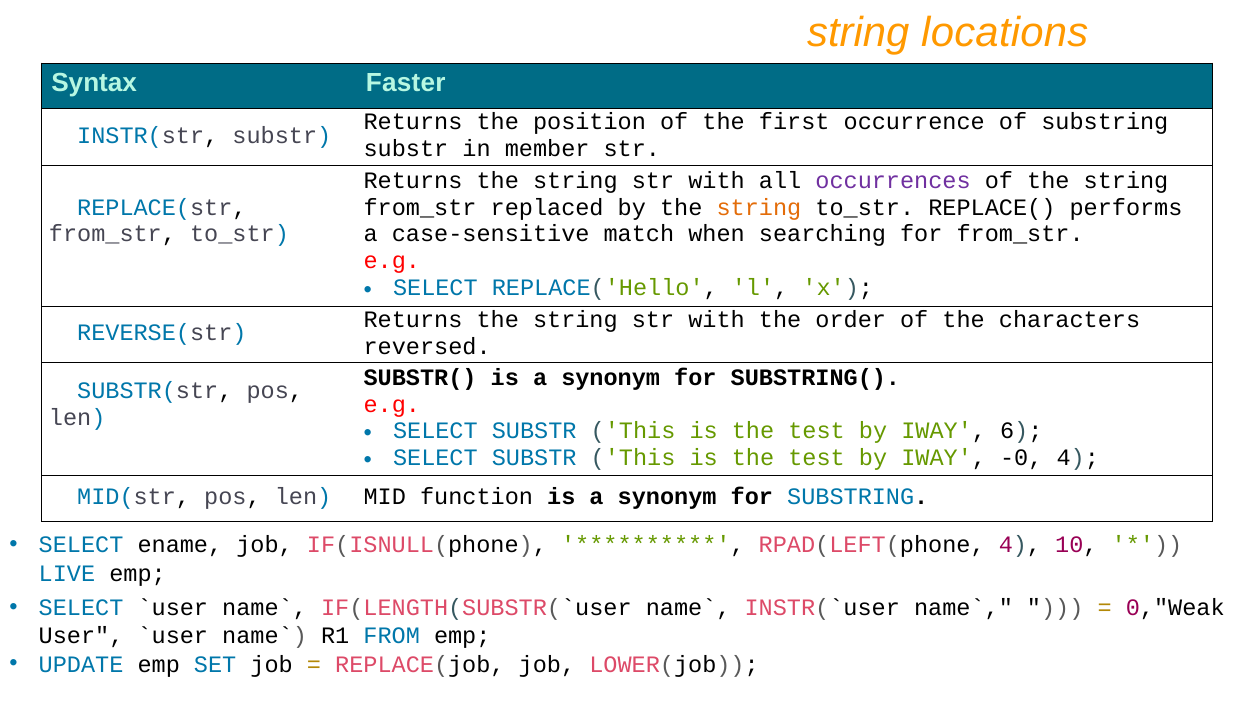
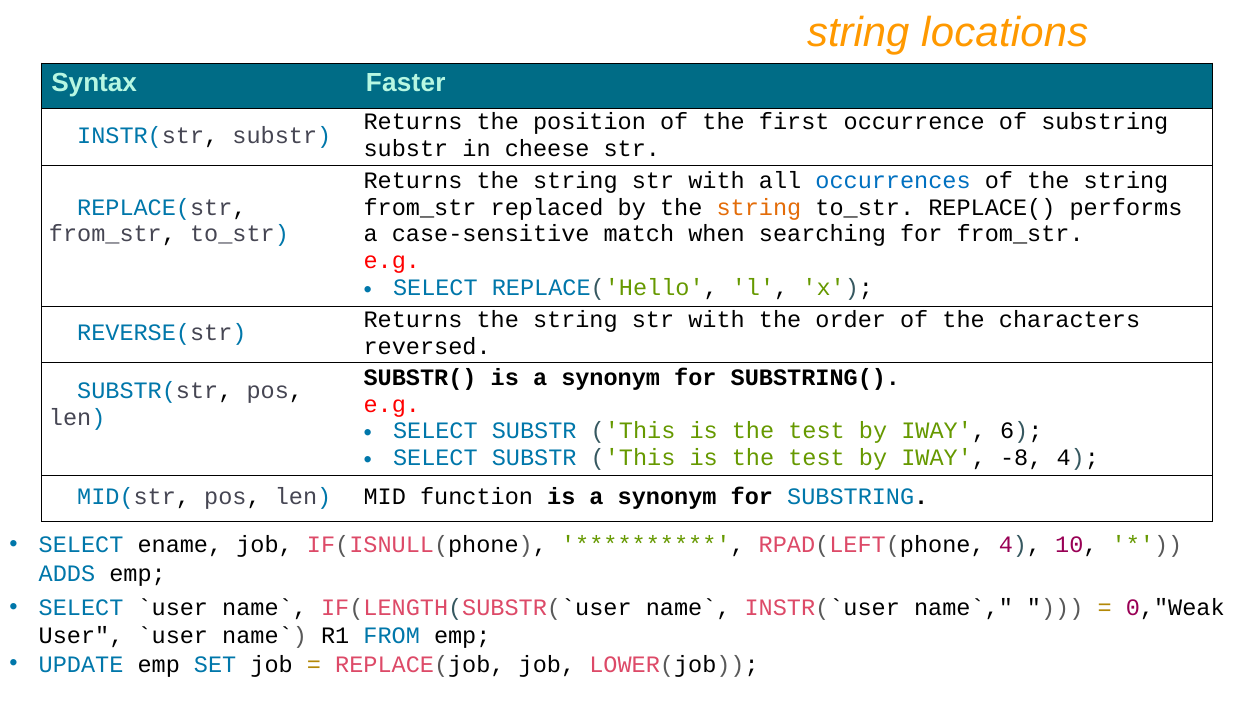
member: member -> cheese (547, 149)
occurrences colour: purple -> blue (893, 181)
-0: -0 -> -8 (1021, 458)
LIVE: LIVE -> ADDS (67, 573)
